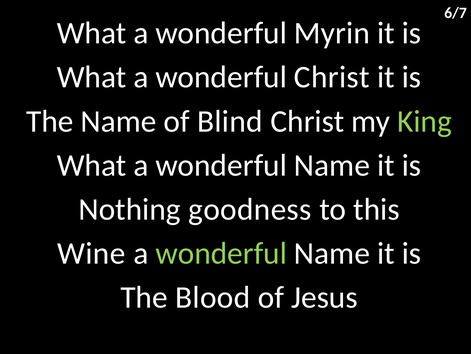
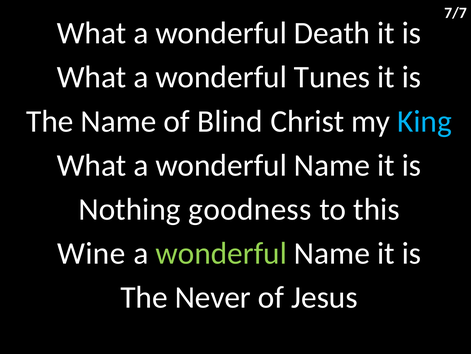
6/7: 6/7 -> 7/7 (456, 13)
Myrin: Myrin -> Death (332, 33)
wonderful Christ: Christ -> Tunes (332, 77)
King colour: light green -> light blue (424, 121)
Blood: Blood -> Never (213, 297)
